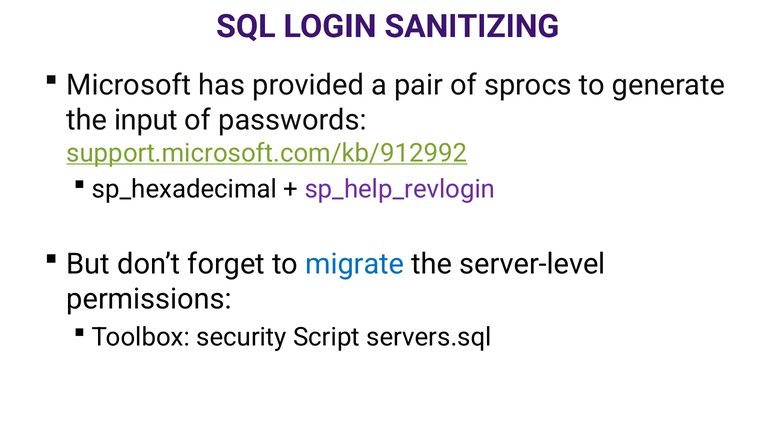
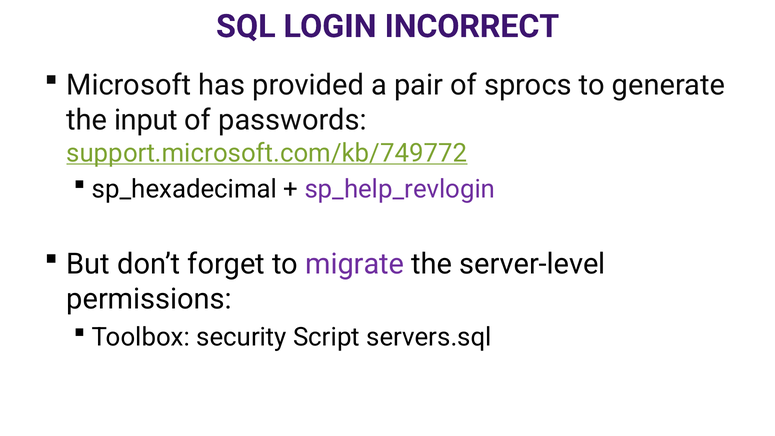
SANITIZING: SANITIZING -> INCORRECT (472, 26)
support.microsoft.com/kb/912992: support.microsoft.com/kb/912992 -> support.microsoft.com/kb/749772 (267, 153)
migrate colour: blue -> purple (355, 264)
